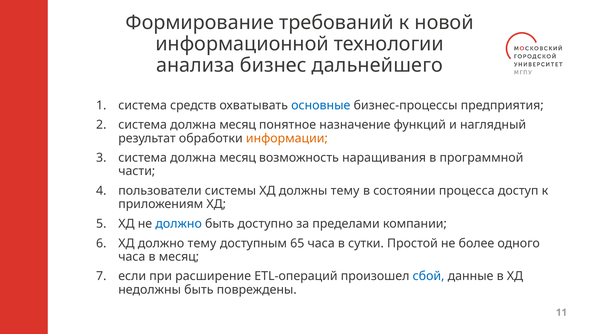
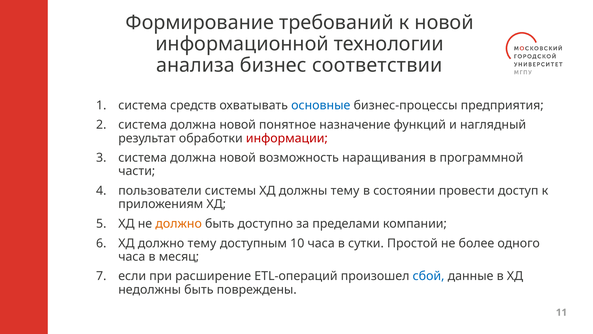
дальнейшего: дальнейшего -> соответствии (377, 65)
месяц: месяц -> новой (238, 125)
информации colour: orange -> red (287, 138)
месяц: месяц -> новой (238, 158)
процесса: процесса -> провести (467, 191)
должно colour: blue -> orange (179, 223)
65: 65 -> 10 (297, 243)
